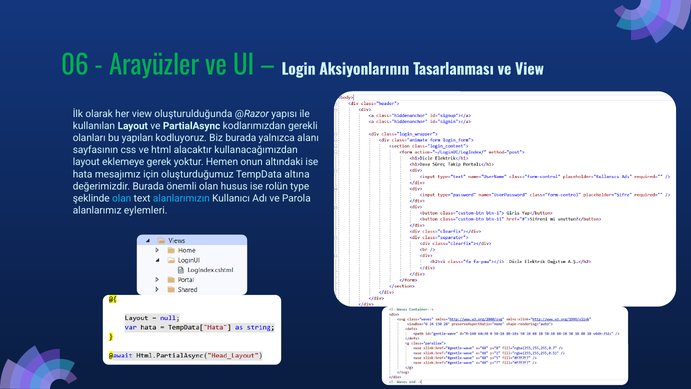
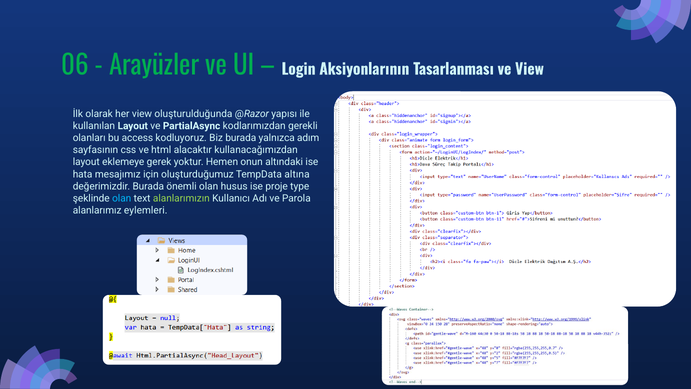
yapıları: yapıları -> access (137, 138)
alanı: alanı -> adım (308, 138)
rolün: rolün -> proje (277, 186)
alanlarımızın colour: light blue -> light green (181, 198)
